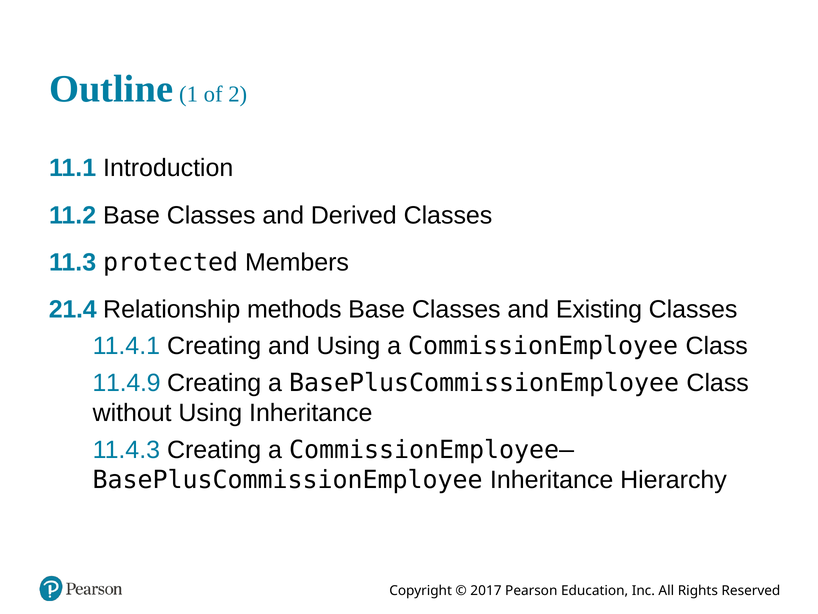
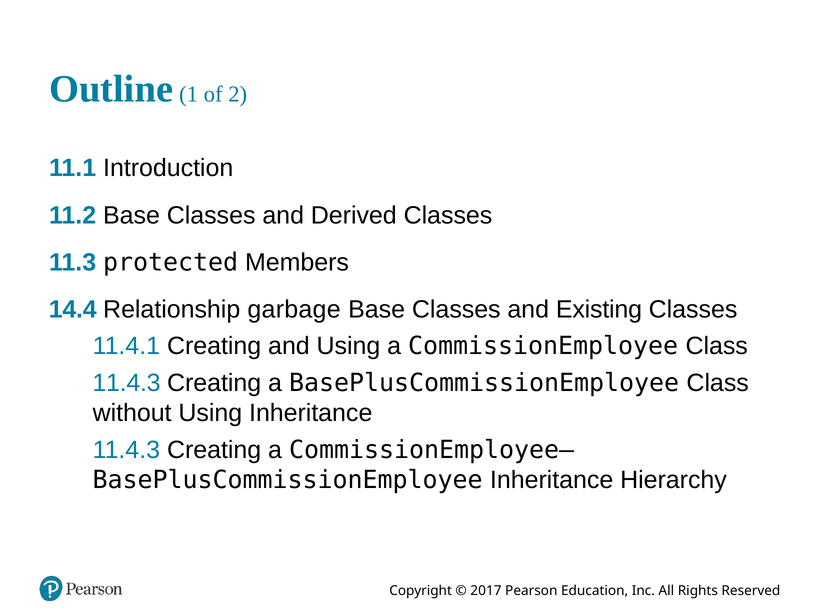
21.4: 21.4 -> 14.4 (73, 309)
methods: methods -> garbage (294, 309)
11.4.9: 11.4.9 -> 11.4.3 (127, 383)
